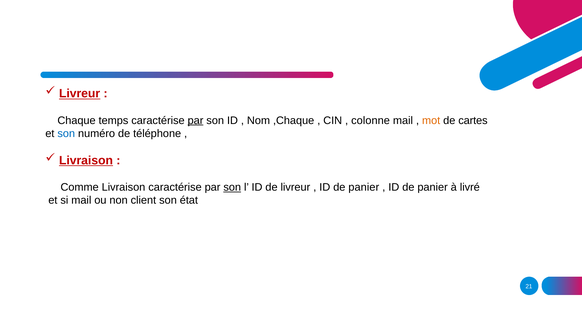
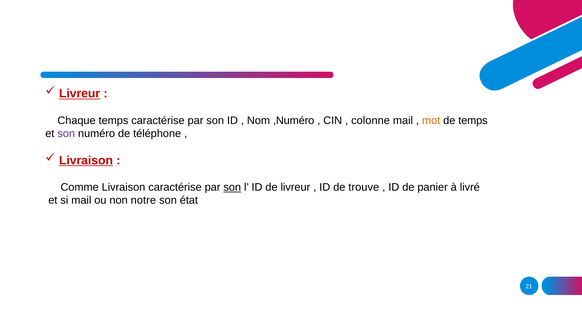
par underline: present -> none (196, 121)
,Chaque: ,Chaque -> ,Numéro (294, 121)
de cartes: cartes -> temps (473, 121)
son colour: blue -> purple (66, 134)
panier: panier -> trouve (364, 187)
client: client -> notre (143, 201)
